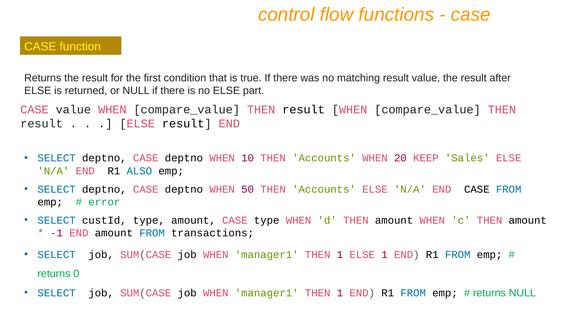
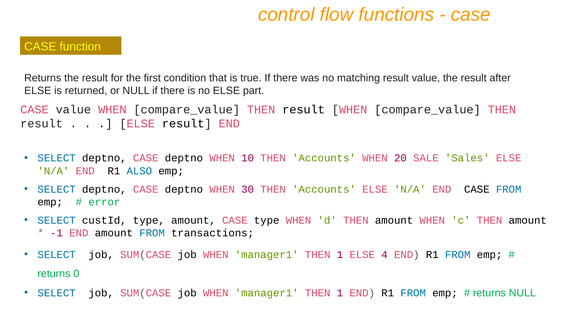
KEEP: KEEP -> SALE (426, 158)
50: 50 -> 30 (248, 189)
ELSE 1: 1 -> 4 (384, 255)
